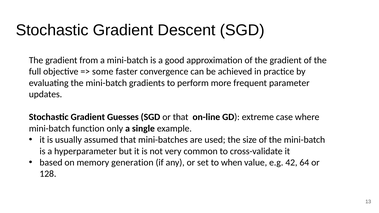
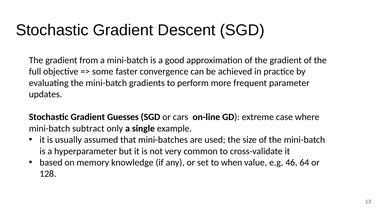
or that: that -> cars (181, 117)
function: function -> subtract (88, 129)
generation: generation -> knowledge (132, 163)
42: 42 -> 46 (291, 163)
